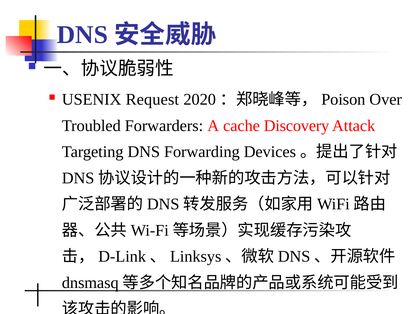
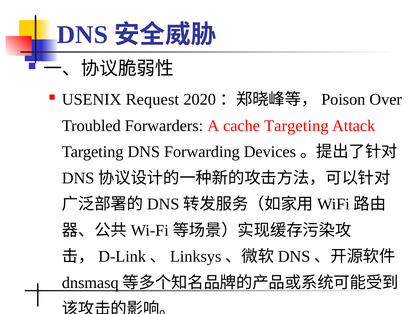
cache Discovery: Discovery -> Targeting (296, 125)
